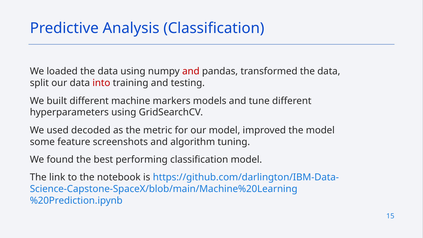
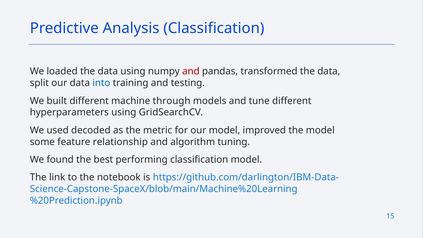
into colour: red -> blue (101, 83)
markers: markers -> through (172, 101)
screenshots: screenshots -> relationship (120, 142)
